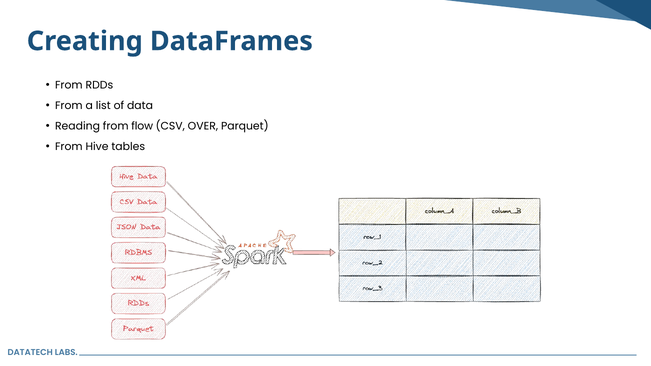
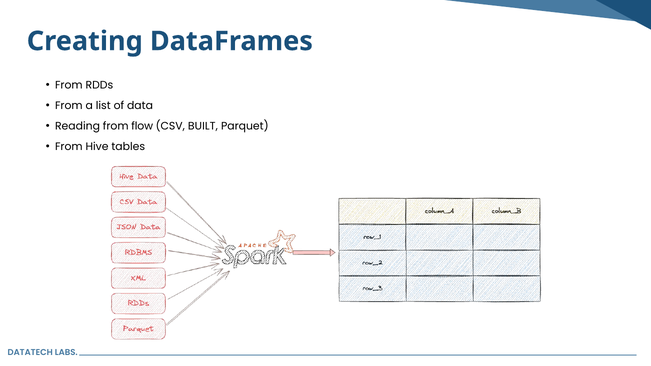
OVER: OVER -> BUILT (203, 126)
